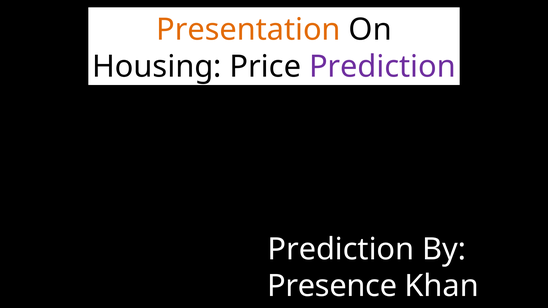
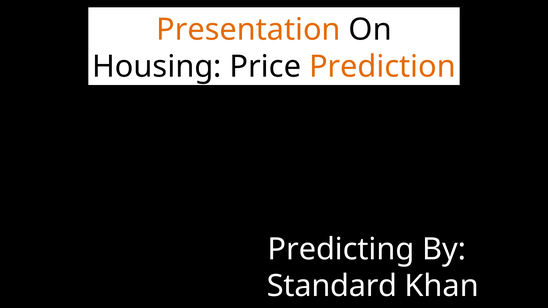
Prediction colour: purple -> orange (382, 67)
Prediction: Prediction -> Predicting (341, 249)
Presence: Presence -> Standard (332, 286)
